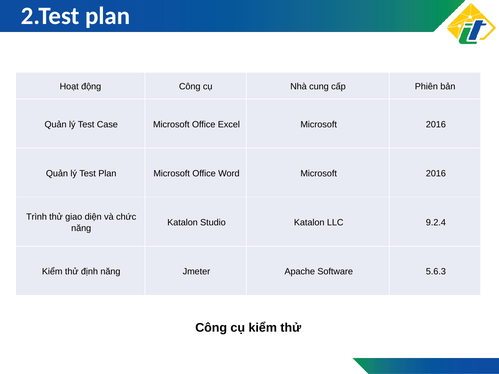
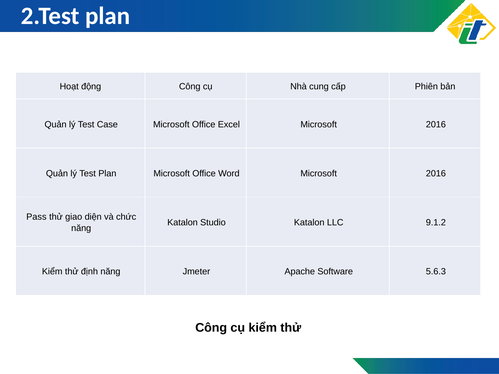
Trình: Trình -> Pass (36, 217)
9.2.4: 9.2.4 -> 9.1.2 (436, 223)
